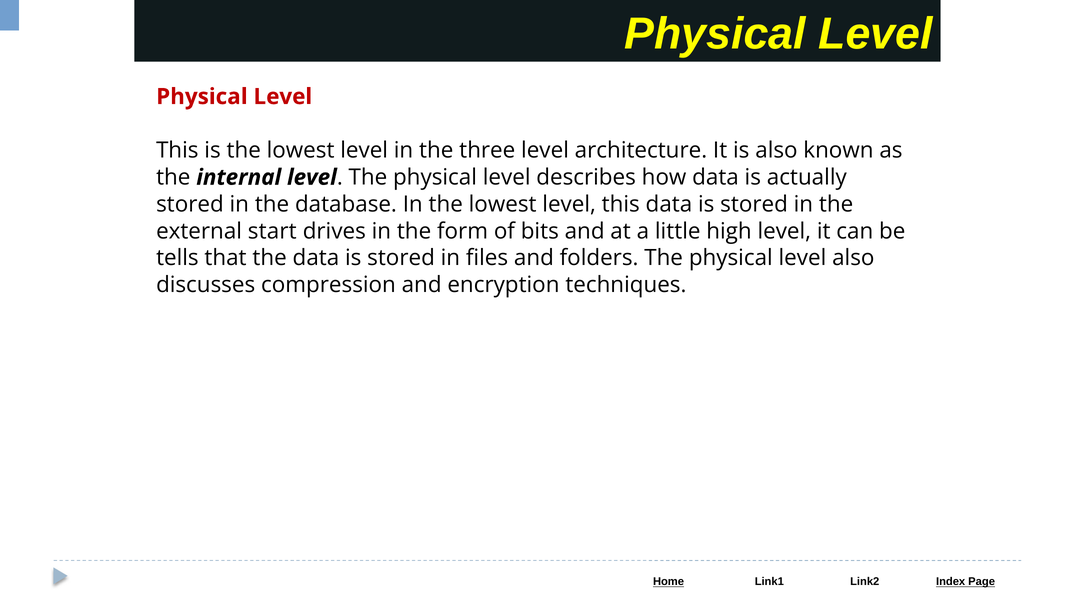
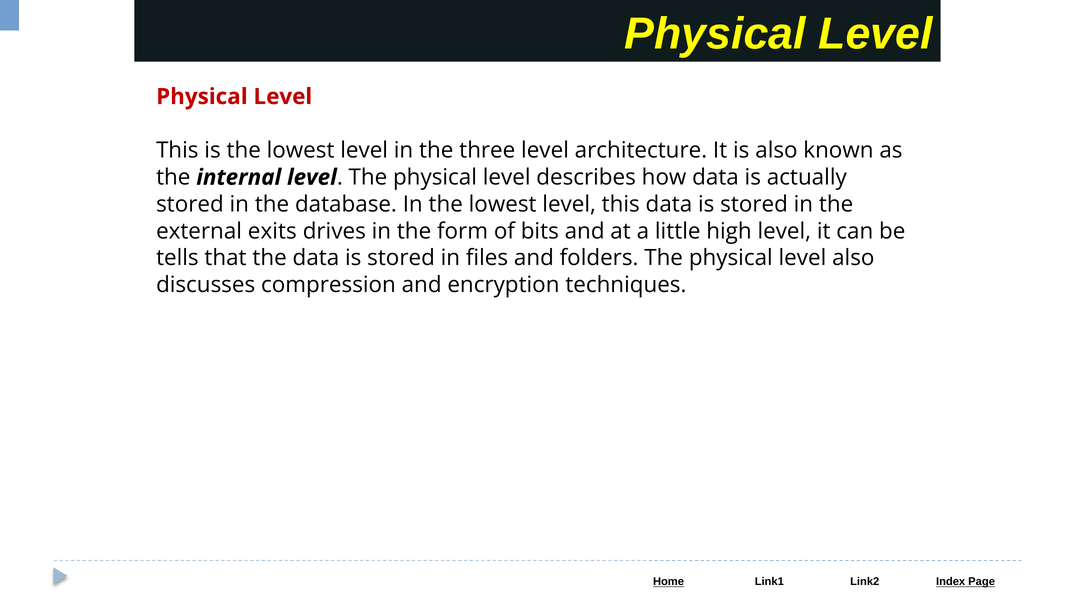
start: start -> exits (272, 231)
